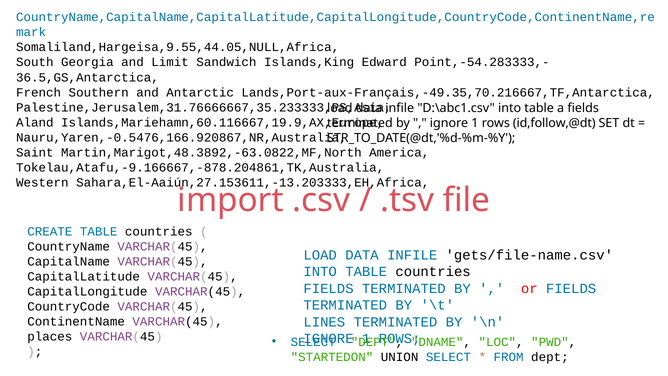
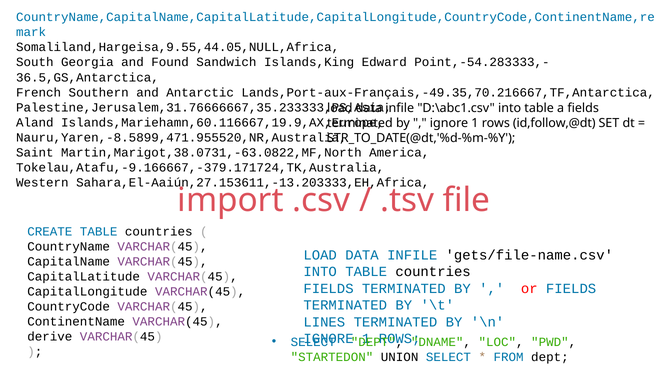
Limit: Limit -> Found (170, 62)
Nauru,Yaren,-0.5476,166.920867,NR,Australia: Nauru,Yaren,-0.5476,166.920867,NR,Australia -> Nauru,Yaren,-8.5899,471.955520,NR,Australia (181, 137)
Martin,Marigot,48.3892,-63.0822,MF,North: Martin,Marigot,48.3892,-63.0822,MF,North -> Martin,Marigot,38.0731,-63.0822,MF,North (211, 152)
Tokelau,Atafu,-9.166667,-878.204861,TK,Australia: Tokelau,Atafu,-9.166667,-878.204861,TK,Australia -> Tokelau,Atafu,-9.166667,-379.171724,TK,Australia (200, 168)
places: places -> derive (50, 336)
